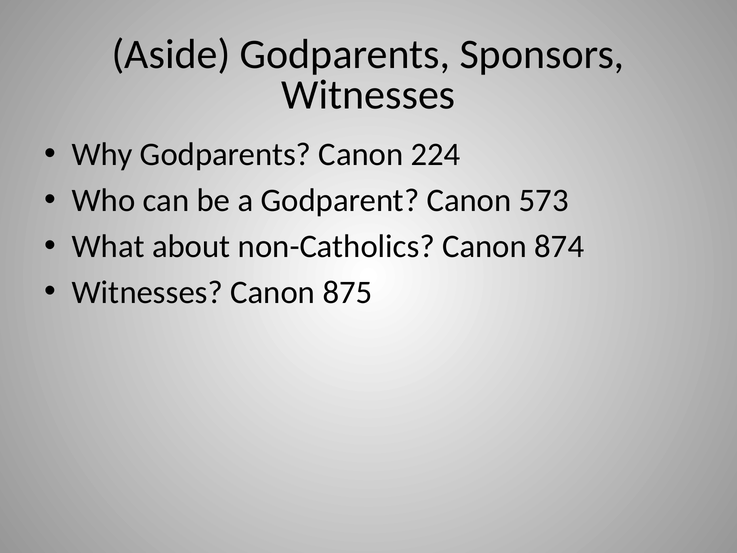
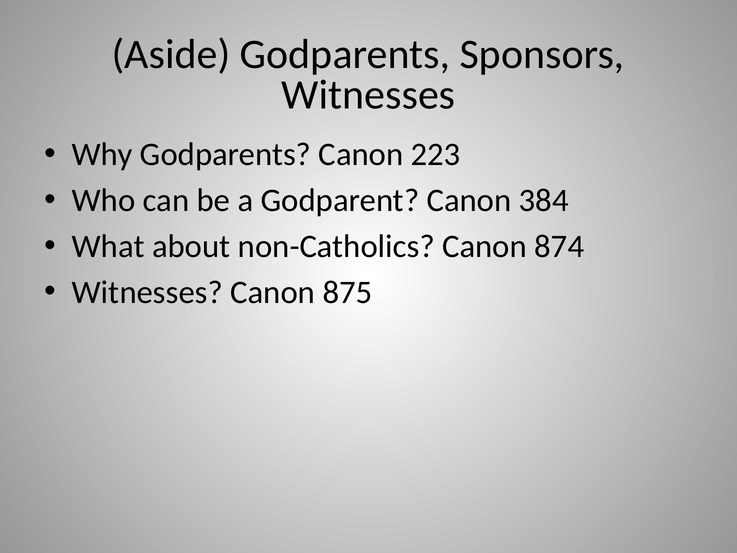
224: 224 -> 223 (436, 155)
573: 573 -> 384 (544, 200)
